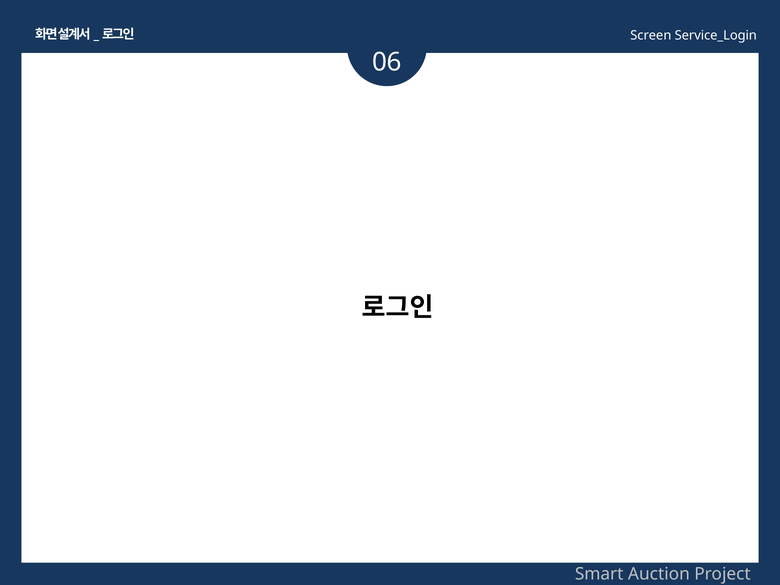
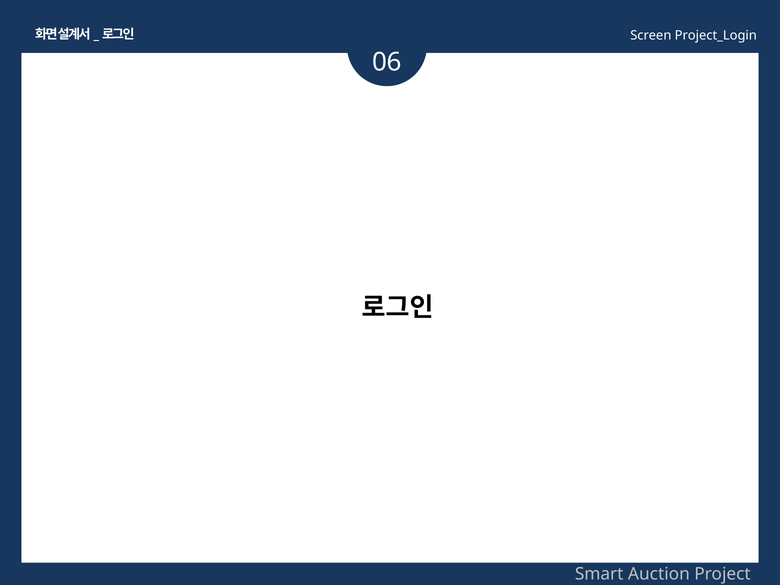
Service_Login: Service_Login -> Project_Login (716, 36)
